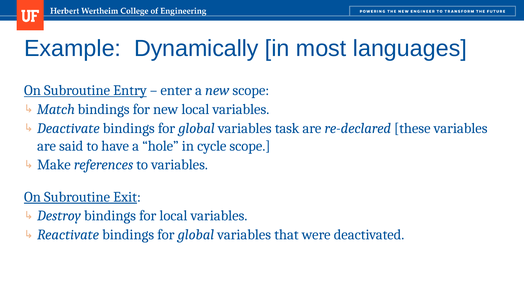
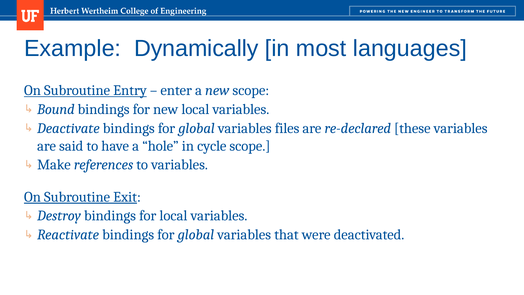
Match: Match -> Bound (56, 109)
task: task -> files (287, 128)
